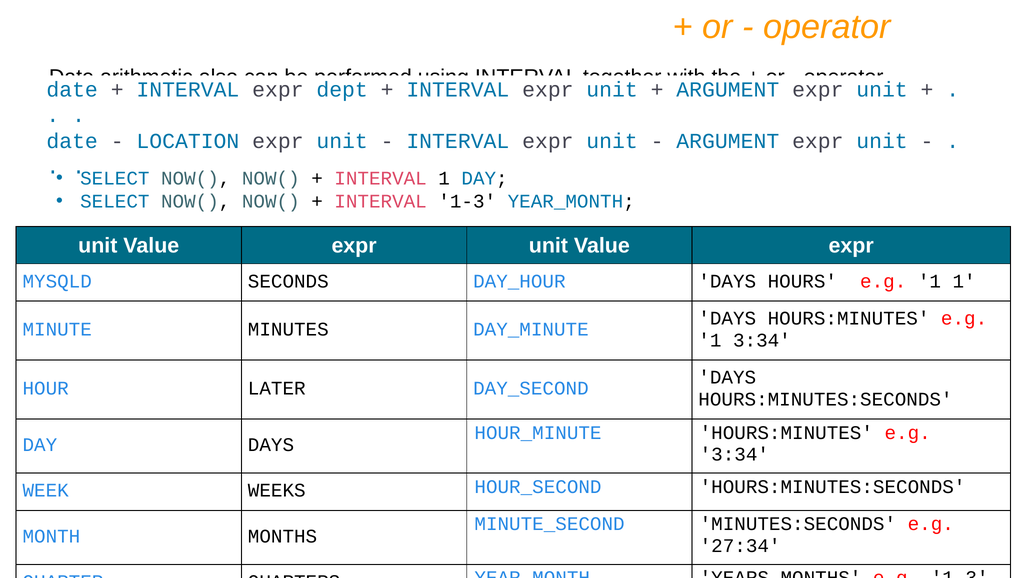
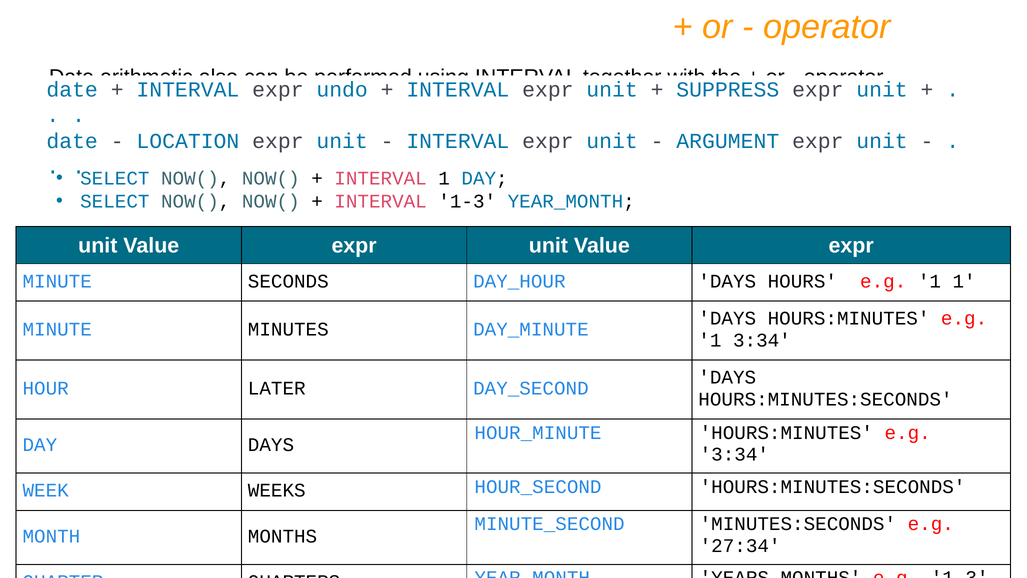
dept: dept -> undo (342, 90)
ARGUMENT: ARGUMENT -> SUPPRESS (728, 90)
MYSQLD: MYSQLD -> MINUTE (57, 281)
